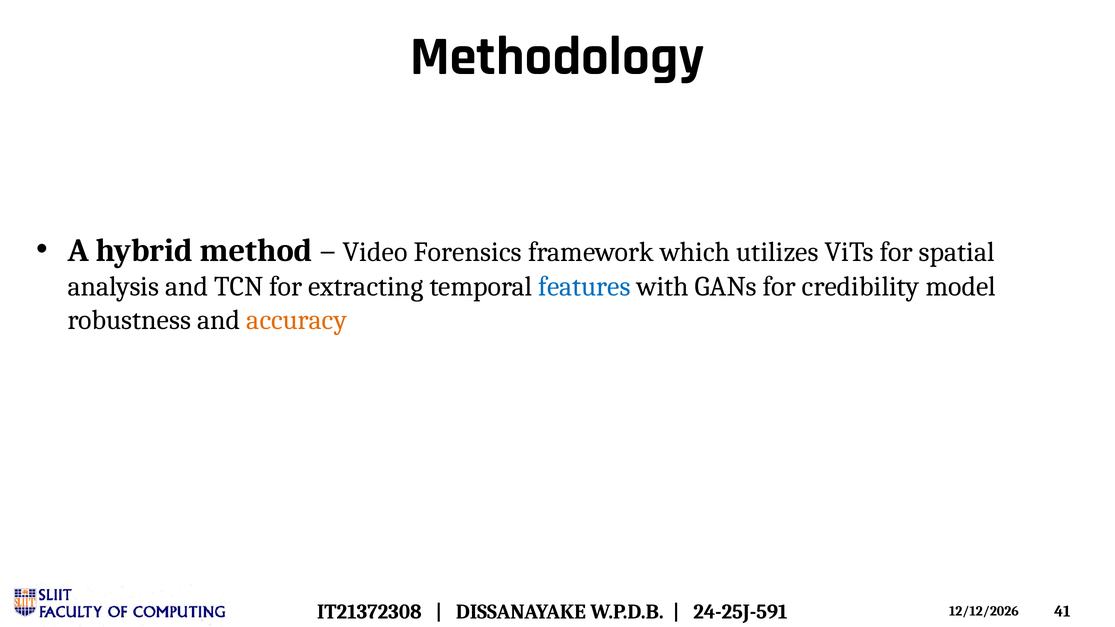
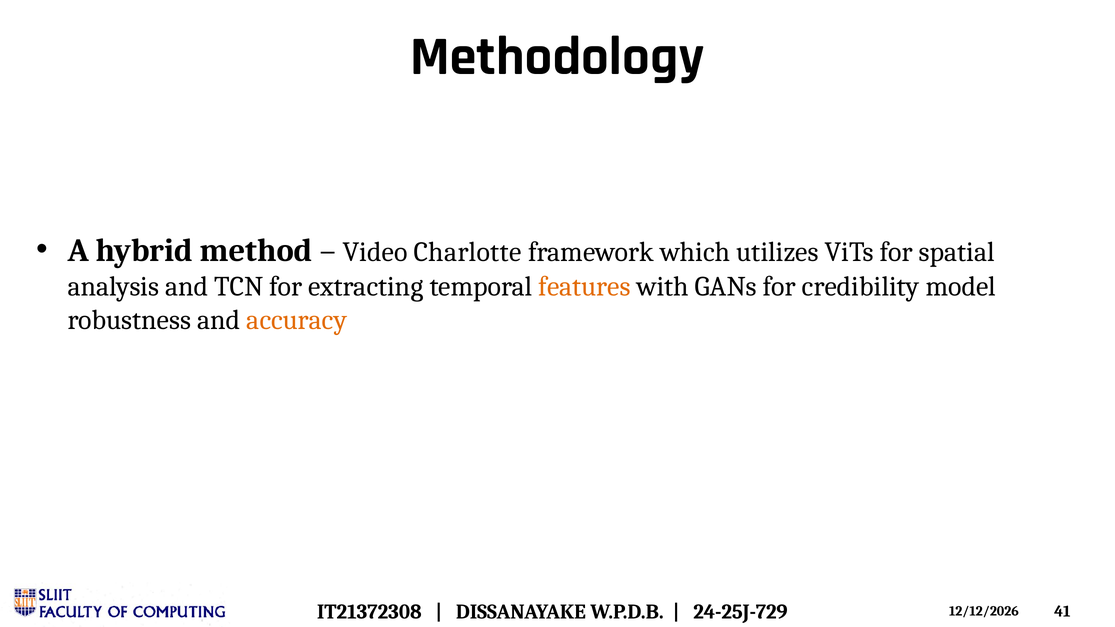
Forensics: Forensics -> Charlotte (468, 252)
features colour: blue -> orange (585, 286)
24-25J-591: 24-25J-591 -> 24-25J-729 (740, 612)
